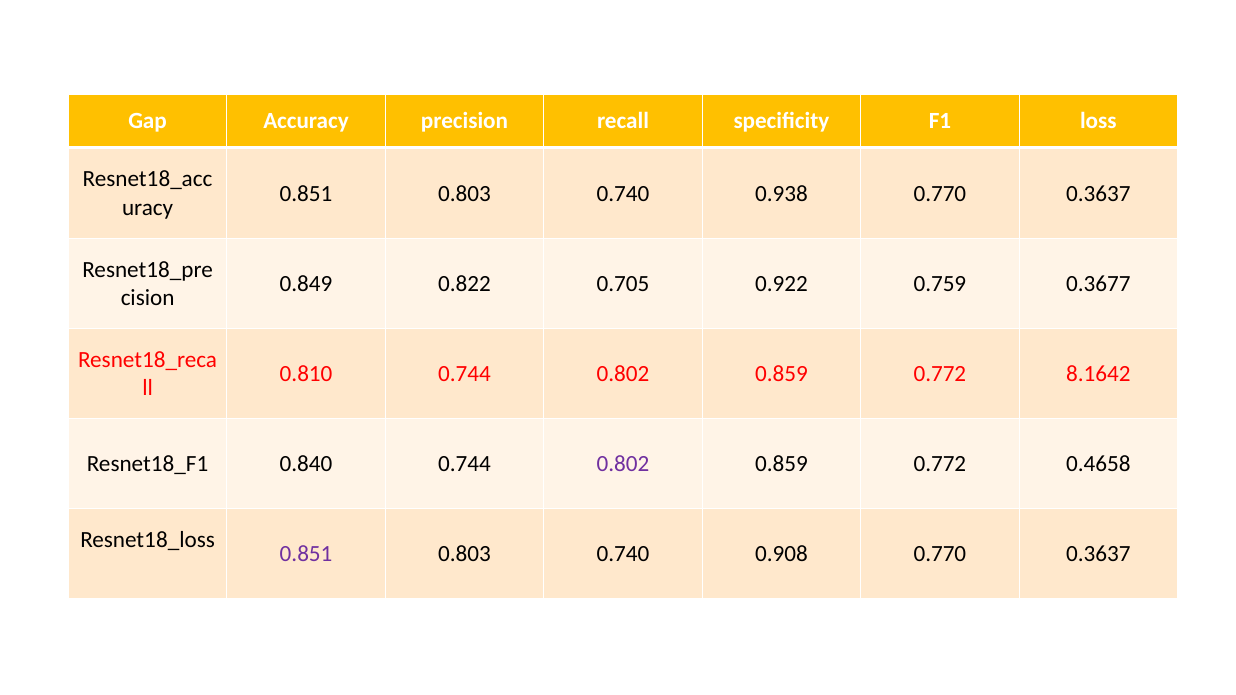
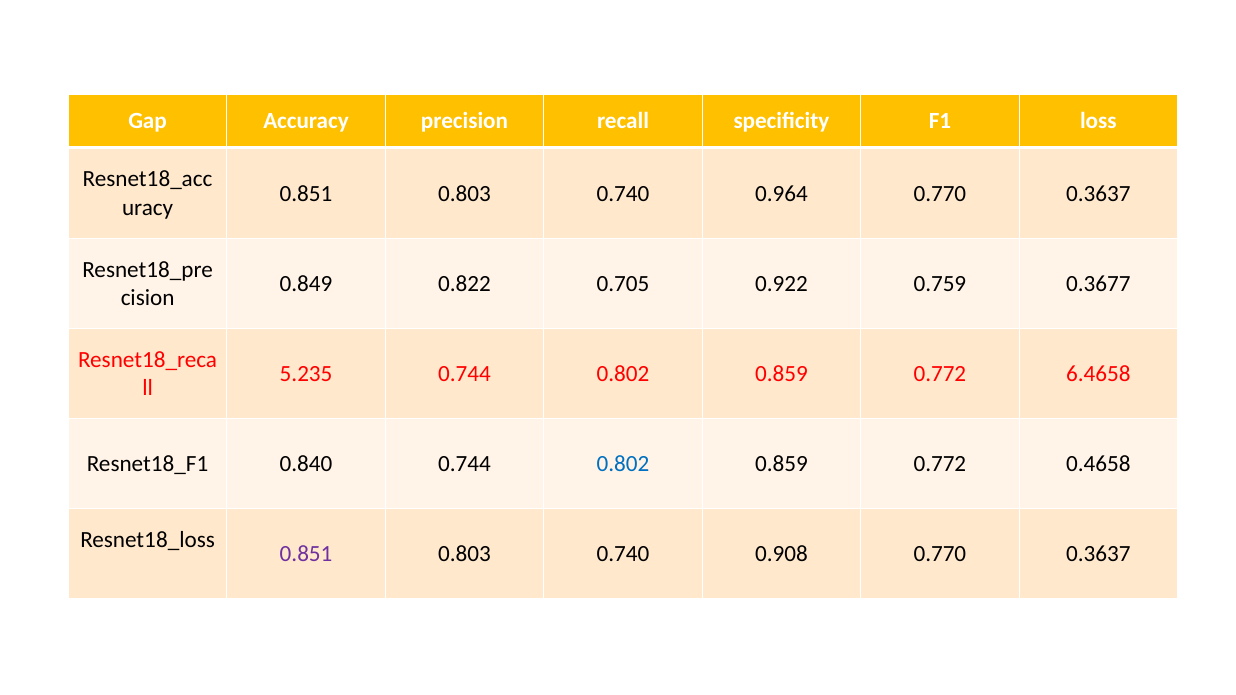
0.938: 0.938 -> 0.964 (781, 193)
0.810: 0.810 -> 5.235 (306, 374)
8.1642: 8.1642 -> 6.4658 (1098, 374)
0.802 colour: purple -> blue (623, 464)
